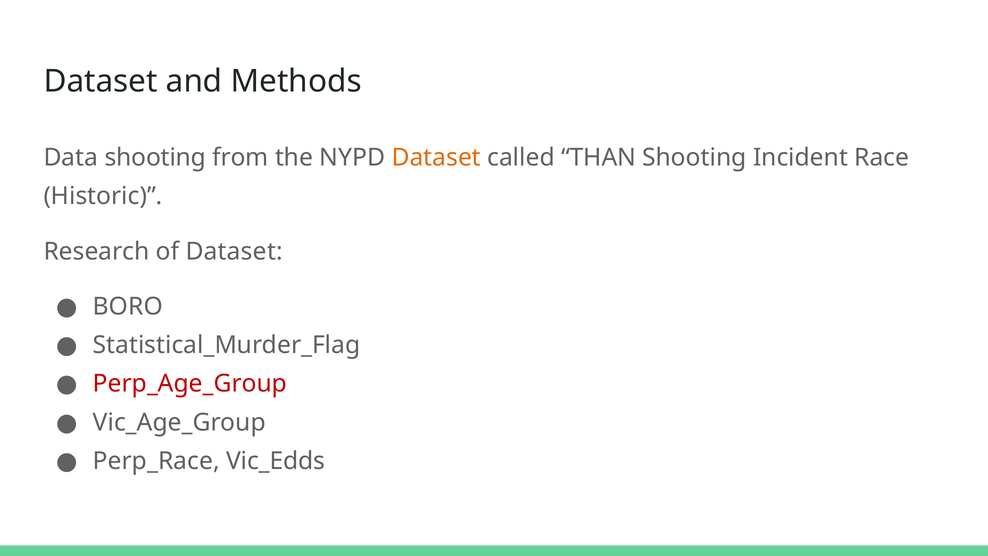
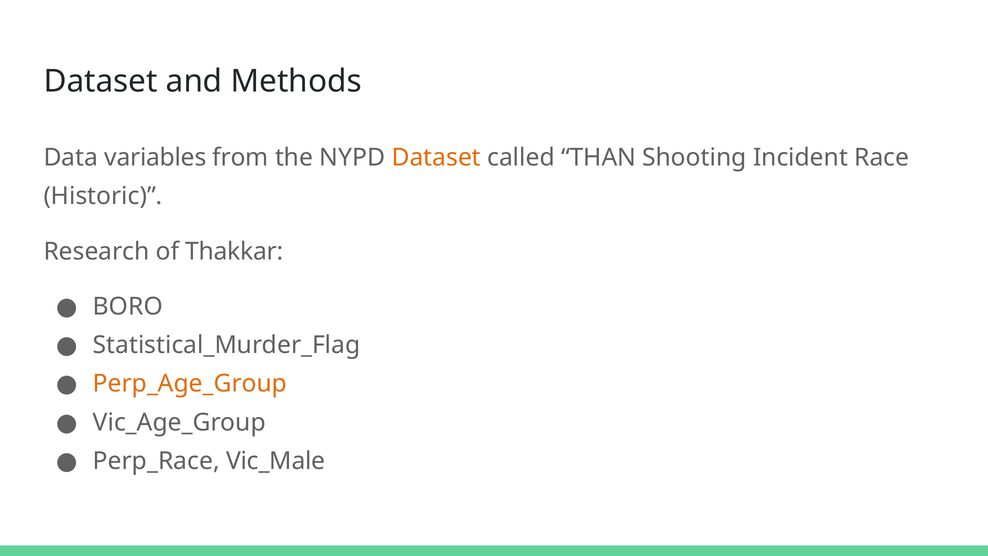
Data shooting: shooting -> variables (155, 158)
of Dataset: Dataset -> Thakkar (234, 251)
Perp_Age_Group colour: red -> orange (190, 384)
Vic_Edds: Vic_Edds -> Vic_Male (276, 461)
